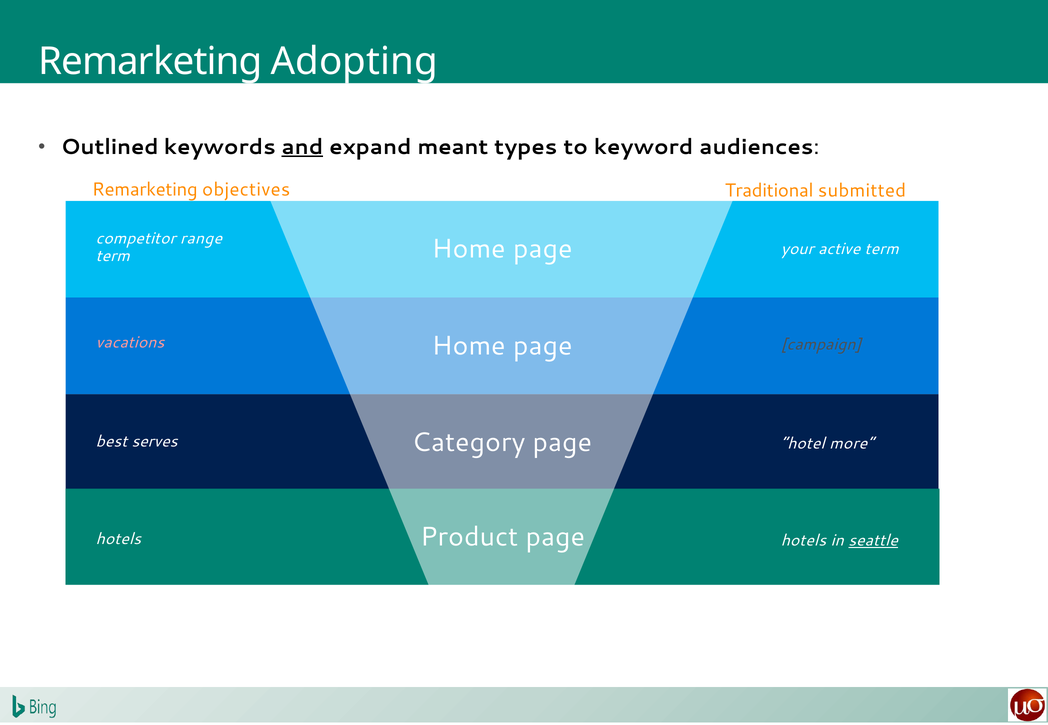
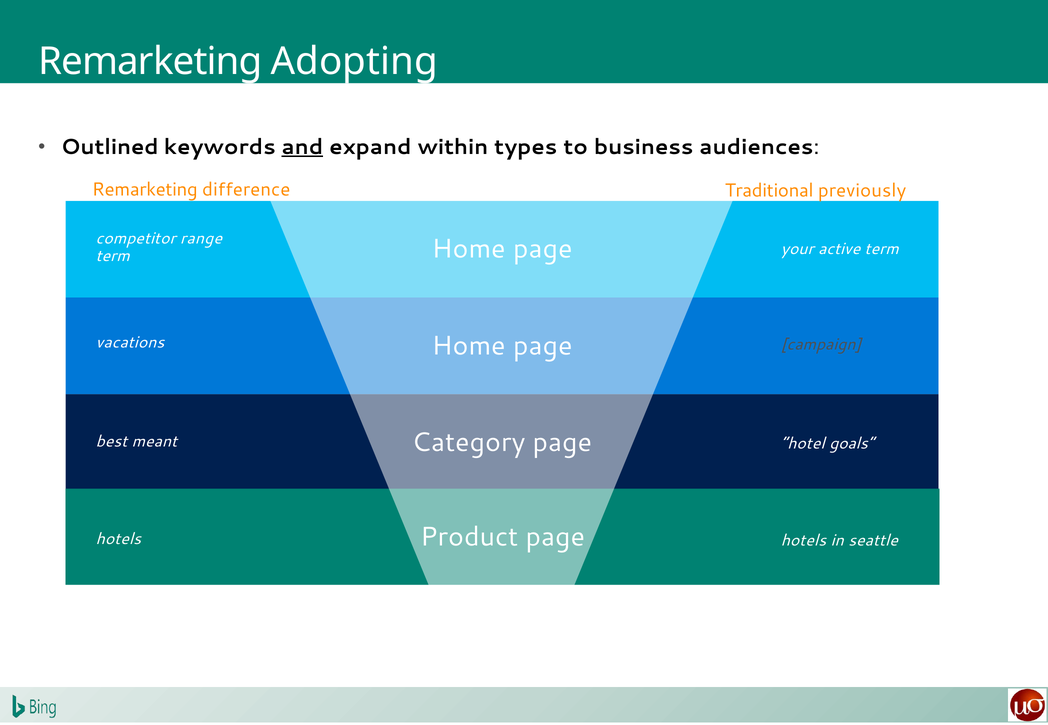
meant: meant -> within (453, 147)
keyword: keyword -> business (644, 147)
objectives: objectives -> difference (246, 190)
submitted: submitted -> previously (862, 191)
vacations colour: pink -> white (130, 343)
serves: serves -> meant (154, 442)
more: more -> goals (852, 444)
seattle underline: present -> none (873, 541)
